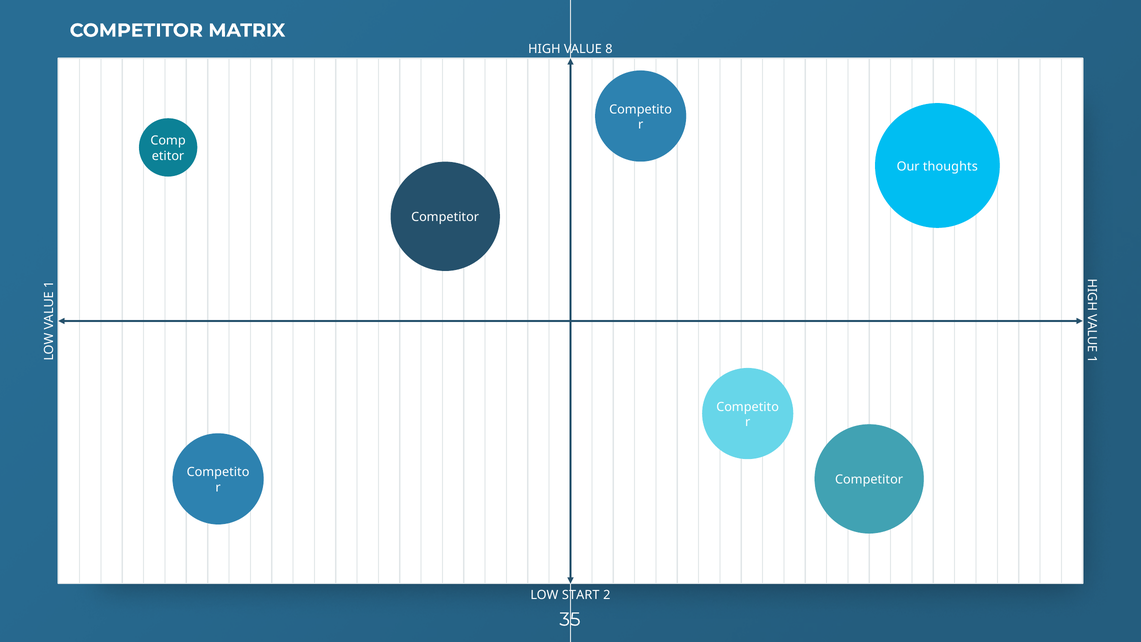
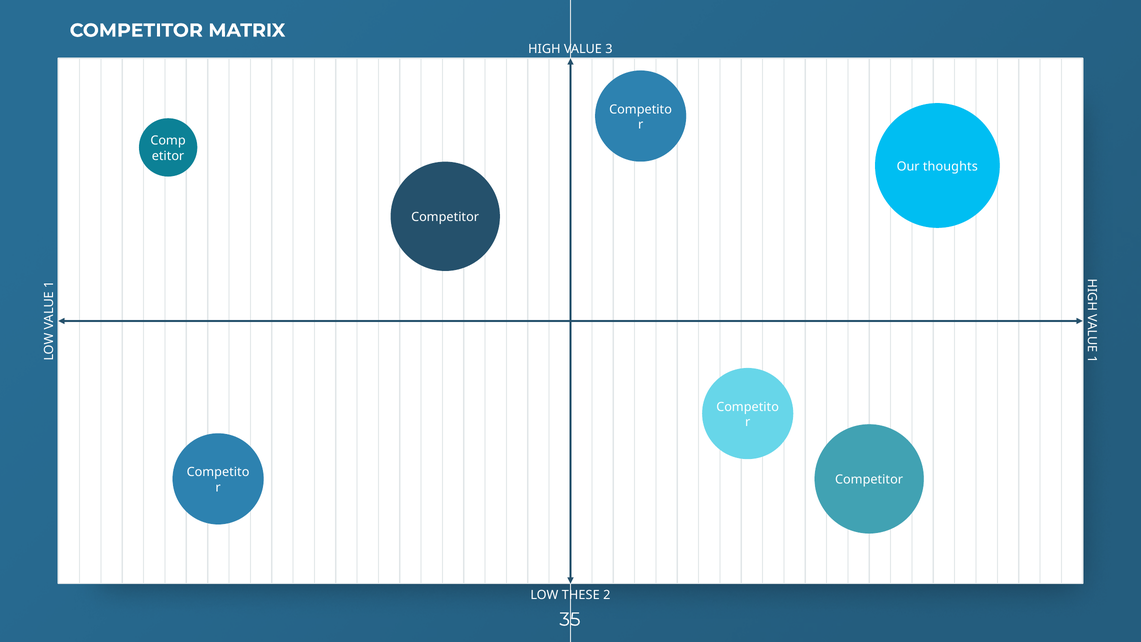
8: 8 -> 3 (609, 49)
START: START -> THESE (581, 595)
